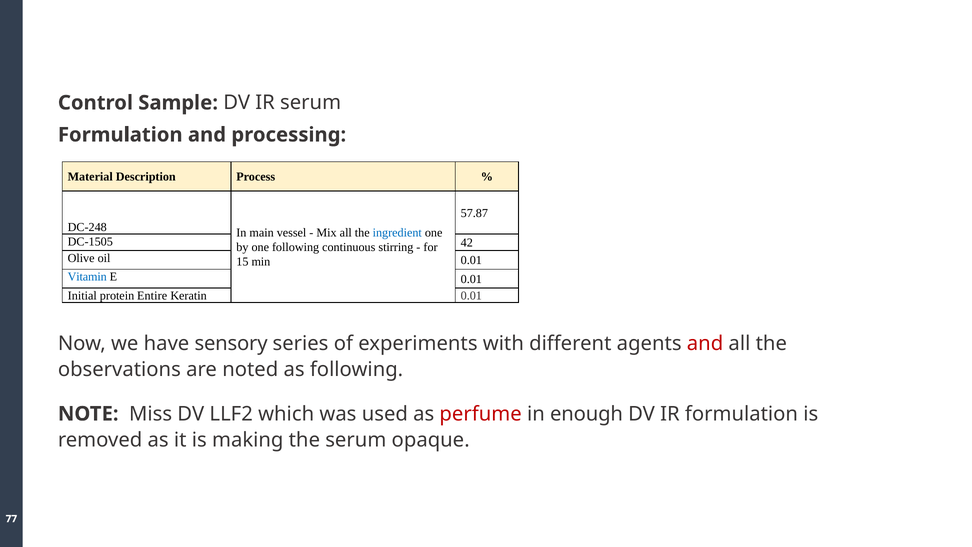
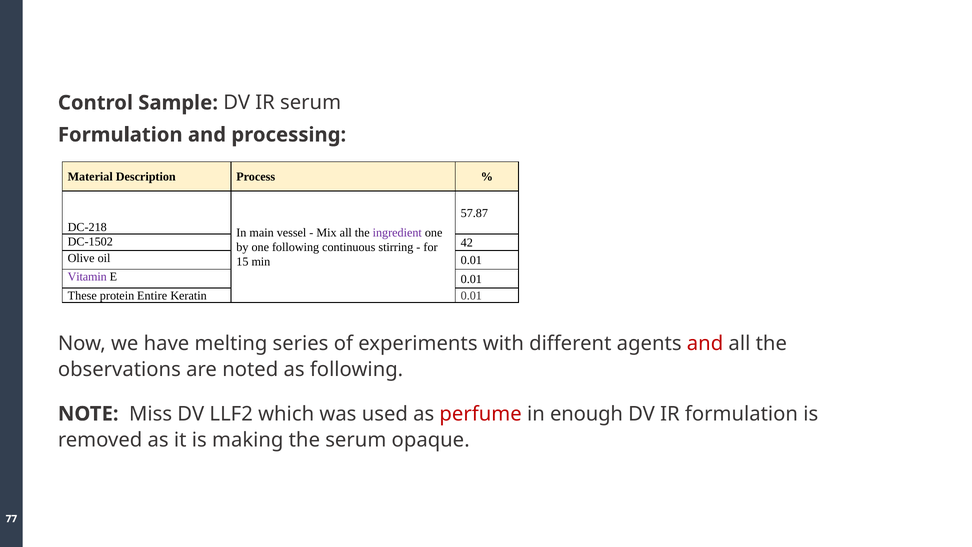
DC-248: DC-248 -> DC-218 (87, 227)
ingredient colour: blue -> purple (397, 233)
DC-1505: DC-1505 -> DC-1502 (90, 242)
Vitamin colour: blue -> purple (87, 277)
Initial: Initial -> These (82, 296)
sensory: sensory -> melting (231, 343)
